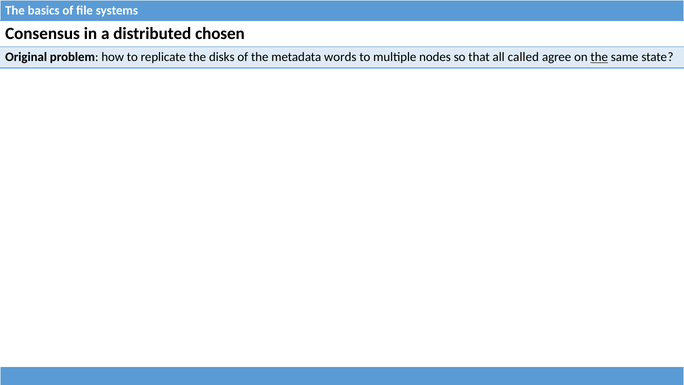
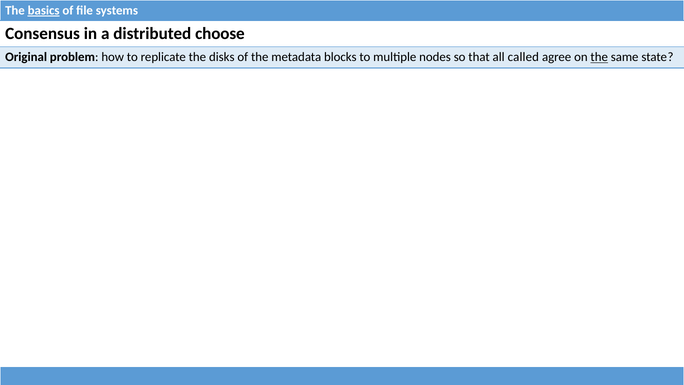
basics underline: none -> present (44, 11)
chosen: chosen -> choose (220, 34)
words: words -> blocks (340, 57)
